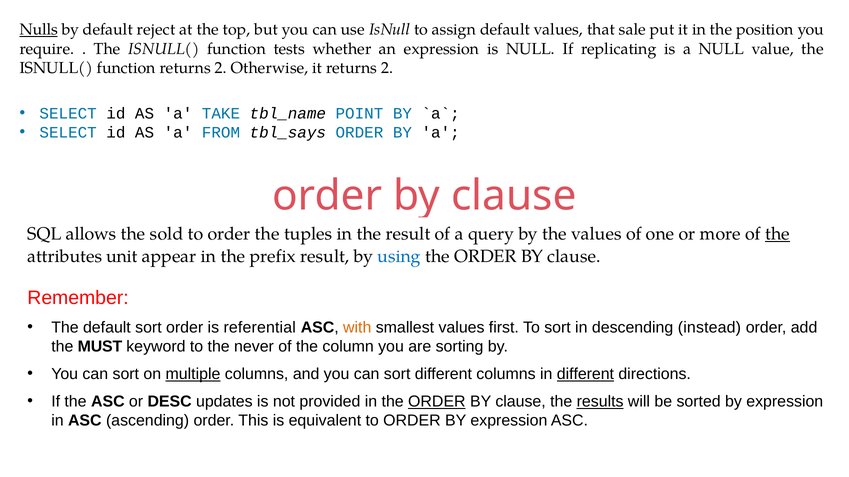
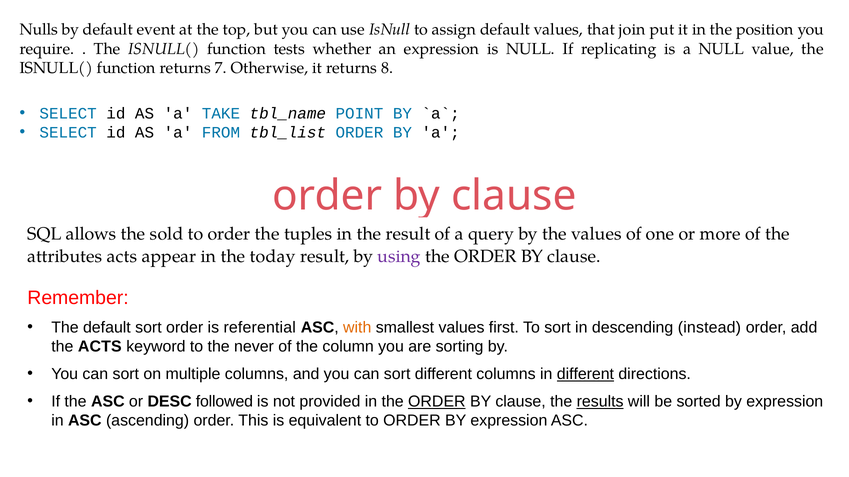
Nulls underline: present -> none (39, 30)
reject: reject -> event (156, 30)
sale: sale -> join (632, 30)
function returns 2: 2 -> 7 (221, 68)
it returns 2: 2 -> 8 (387, 68)
tbl_says: tbl_says -> tbl_list (288, 133)
the underline: present -> none (778, 234)
attributes unit: unit -> acts (122, 257)
prefix: prefix -> today (273, 257)
using colour: blue -> purple (399, 257)
the MUST: MUST -> ACTS (100, 347)
multiple underline: present -> none (193, 374)
updates: updates -> followed (224, 402)
